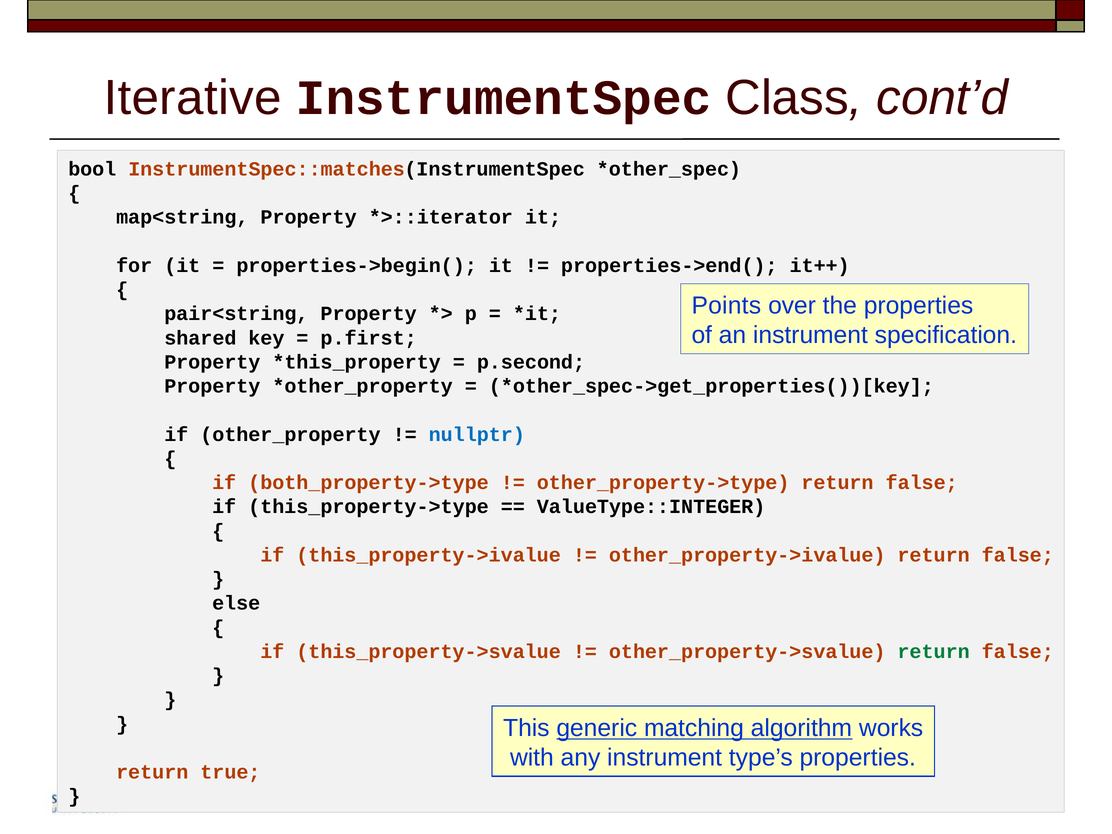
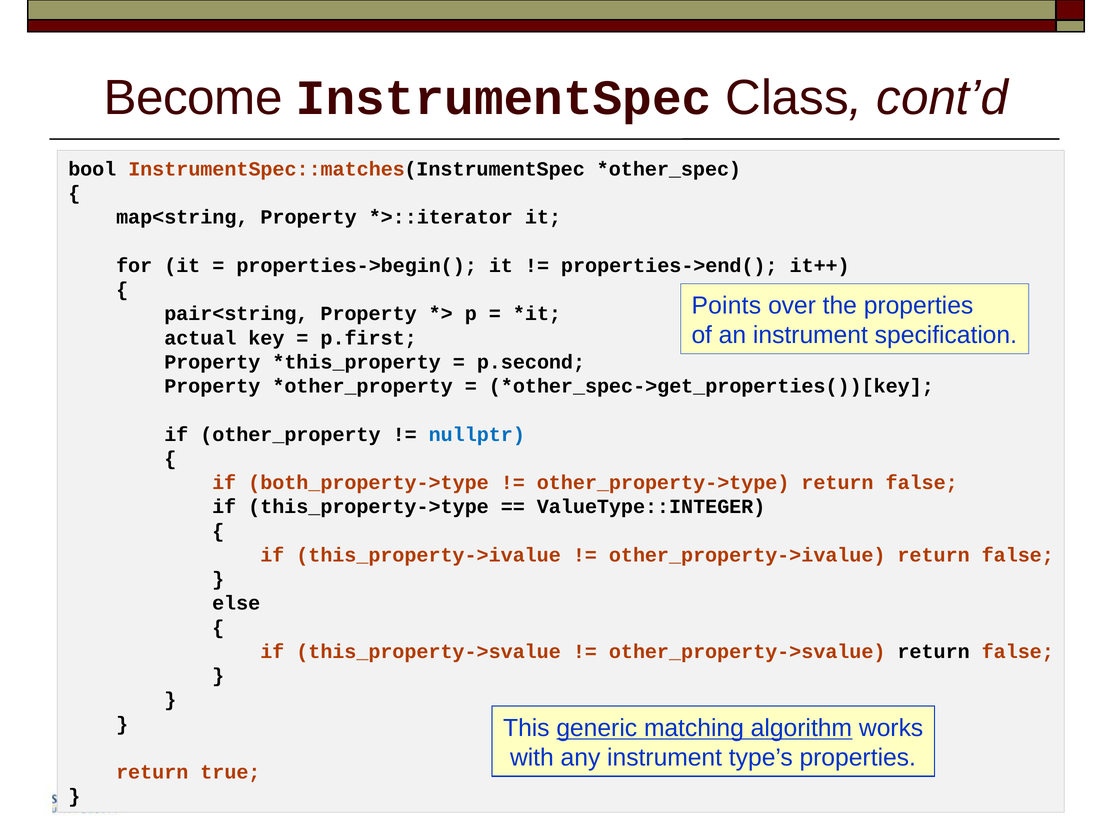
Iterative: Iterative -> Become (193, 98)
shared: shared -> actual (200, 338)
return colour: green -> black (934, 652)
